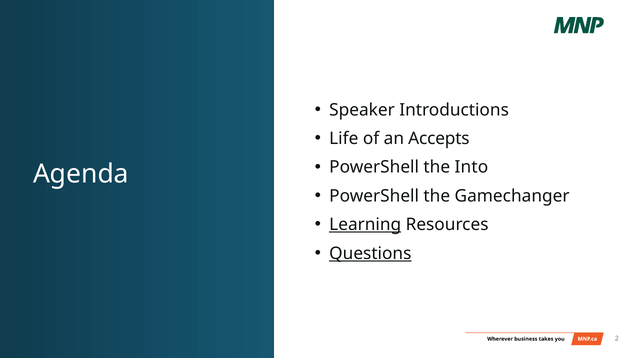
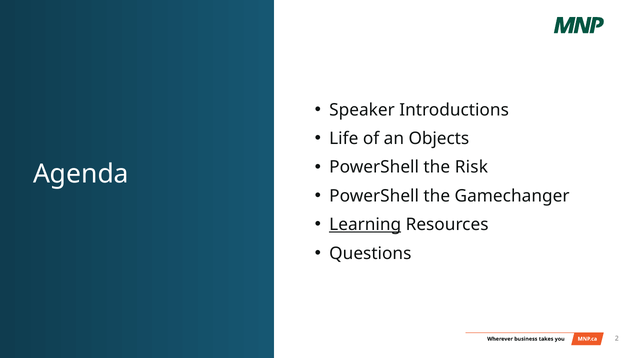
Accepts: Accepts -> Objects (439, 139)
Into: Into -> Risk (471, 167)
Questions underline: present -> none (370, 254)
